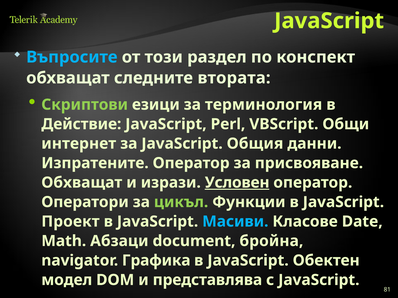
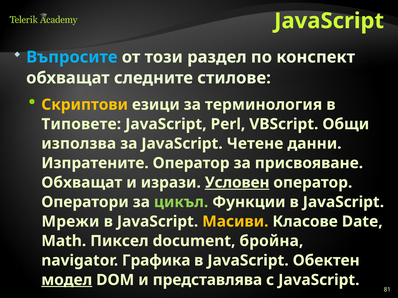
втората: втората -> стилове (234, 78)
Скриптови colour: light green -> yellow (85, 105)
Действие: Действие -> Типовете (81, 124)
интернет: интернет -> използва (79, 144)
Общия: Общия -> Четене (255, 144)
Проект: Проект -> Мрежи (70, 222)
Масиви colour: light blue -> yellow (235, 222)
Абзаци: Абзаци -> Пиксел (119, 241)
модел underline: none -> present (67, 280)
